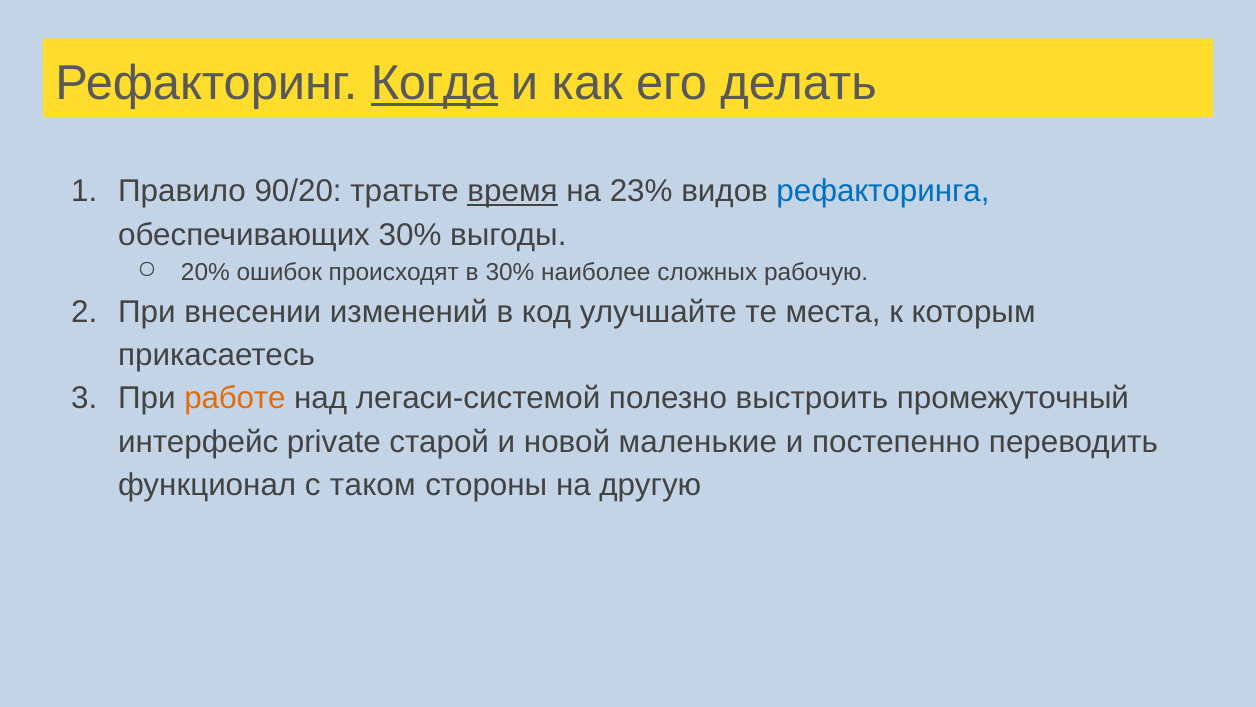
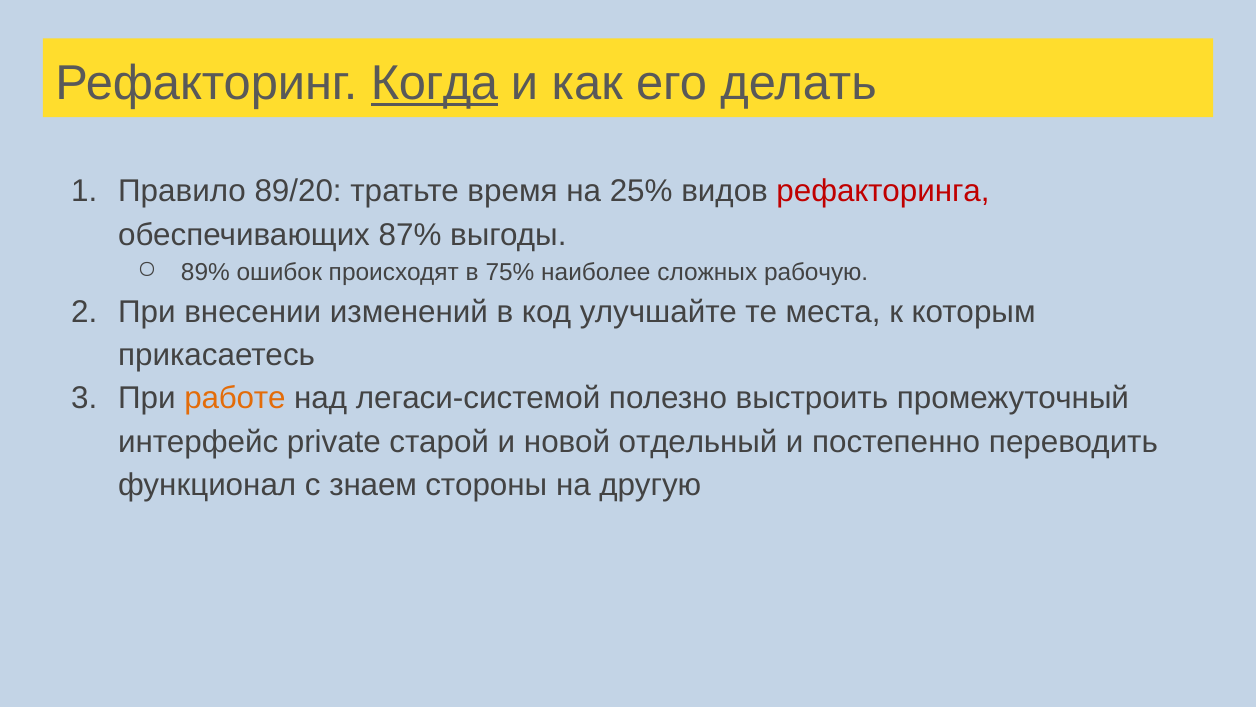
90/20: 90/20 -> 89/20 (298, 191)
время underline: present -> none (512, 191)
23%: 23% -> 25% (641, 191)
рефакторинга colour: blue -> red (883, 191)
обеспечивающих 30%: 30% -> 87% (410, 235)
20%: 20% -> 89% (205, 272)
в 30%: 30% -> 75% (510, 272)
маленькие: маленькие -> отдельный (698, 441)
таком: таком -> знаем (373, 485)
